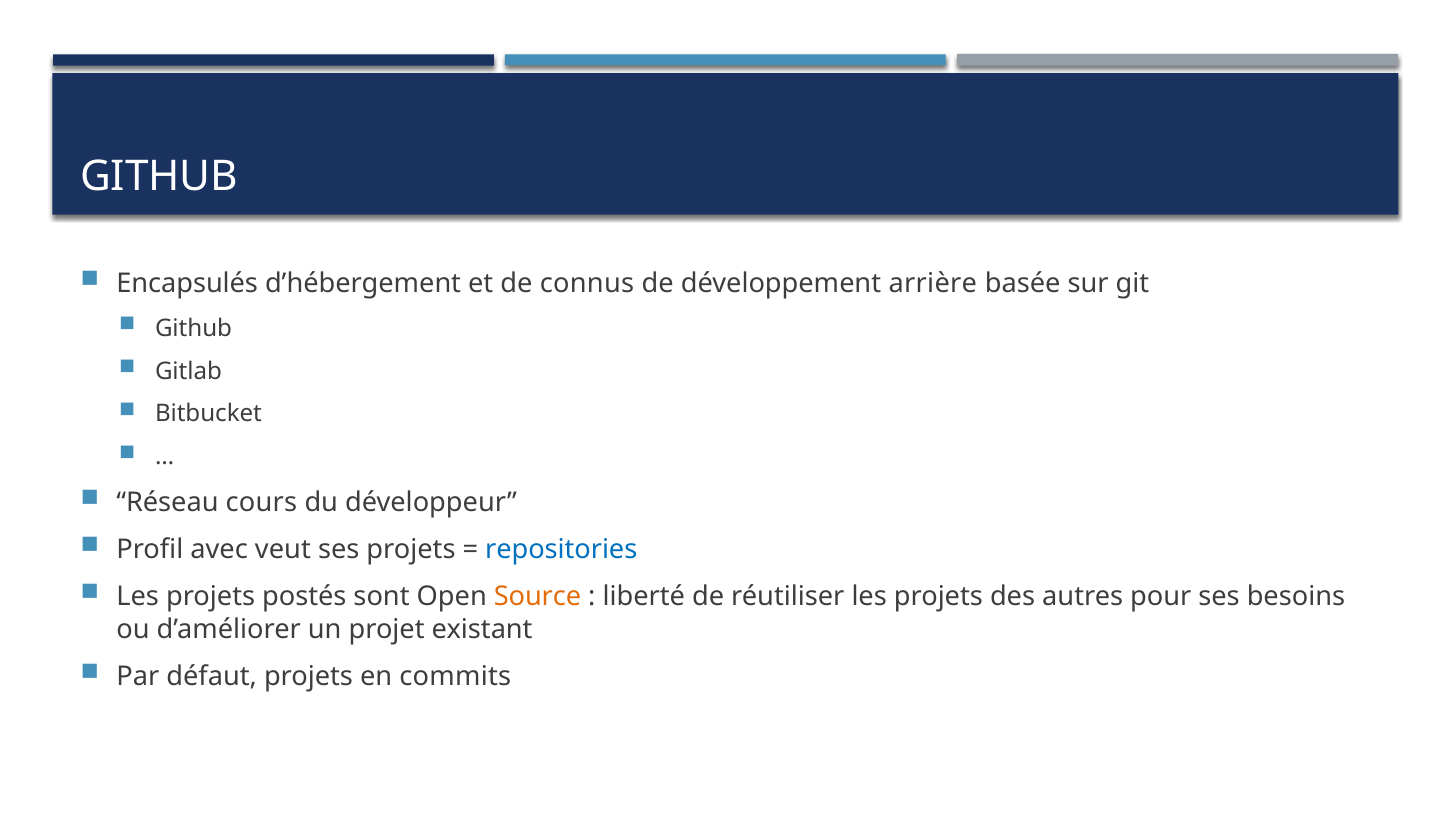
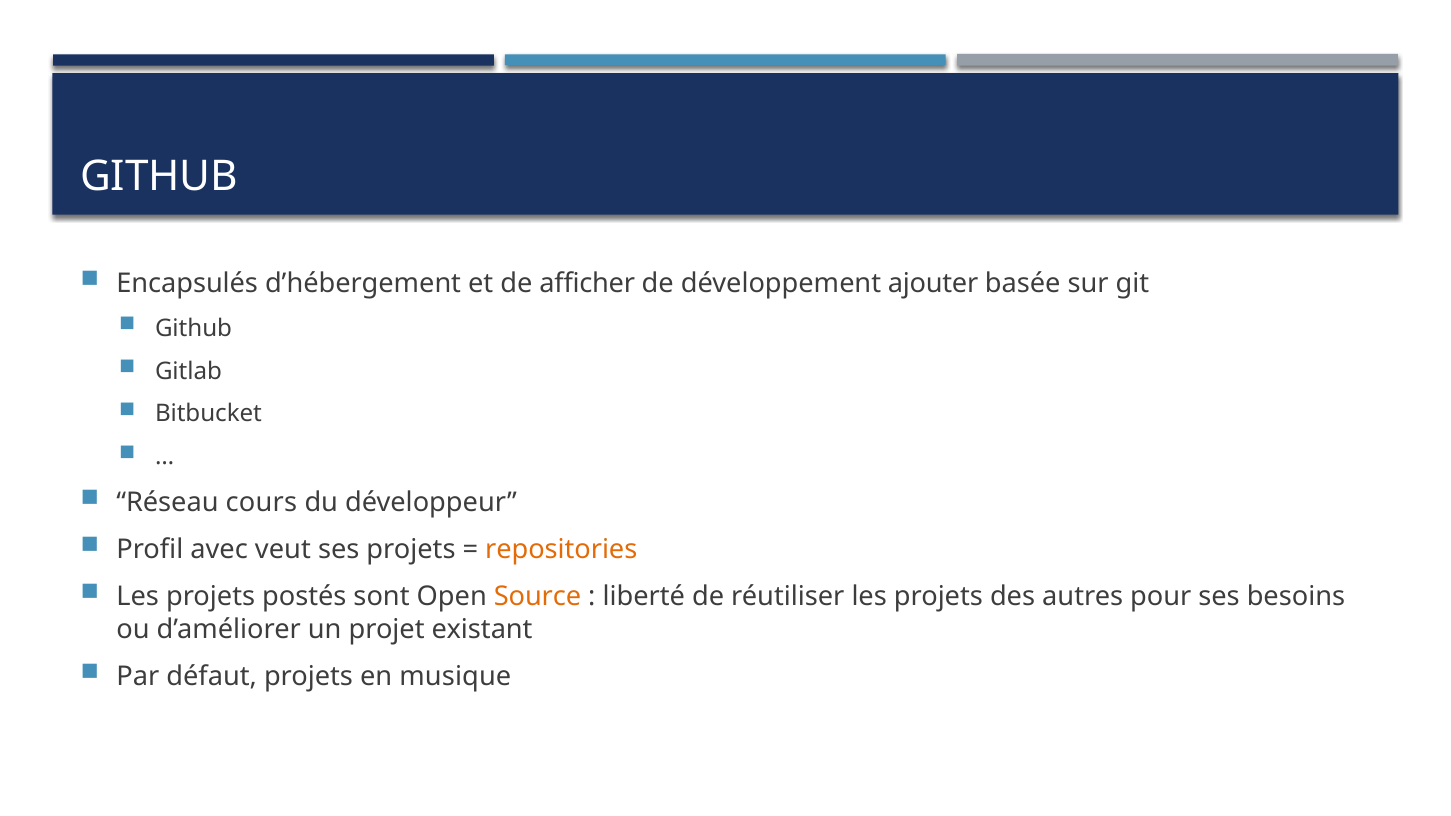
connus: connus -> afficher (587, 284)
arrière: arrière -> ajouter (933, 284)
repositories colour: blue -> orange (561, 550)
commits: commits -> musique (455, 677)
